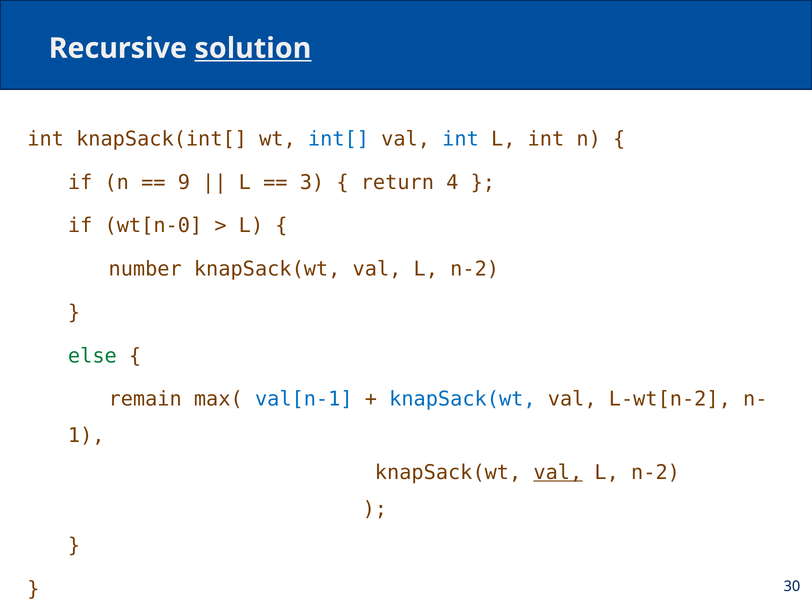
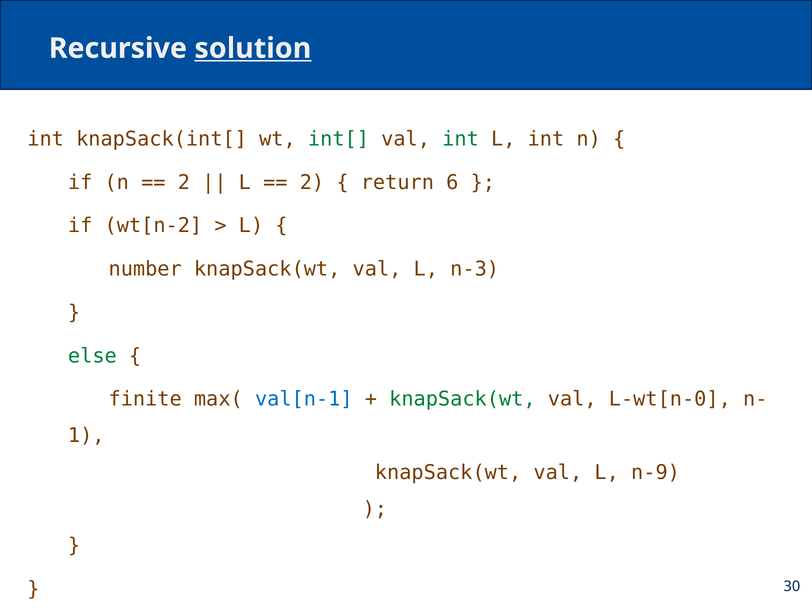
int[ colour: blue -> green (338, 139)
int colour: blue -> green (461, 139)
9: 9 -> 2 (184, 182)
3: 3 -> 2 (312, 182)
4: 4 -> 6 (452, 182)
wt[n-0: wt[n-0 -> wt[n-2 (153, 226)
n-2: n-2 -> n-3 (475, 269)
remain: remain -> finite (145, 399)
knapSack(wt colour: blue -> green (462, 399)
L-wt[n-2: L-wt[n-2 -> L-wt[n-0 (670, 399)
val underline: present -> none (558, 472)
n-2: n-2 -> n-9 (656, 472)
